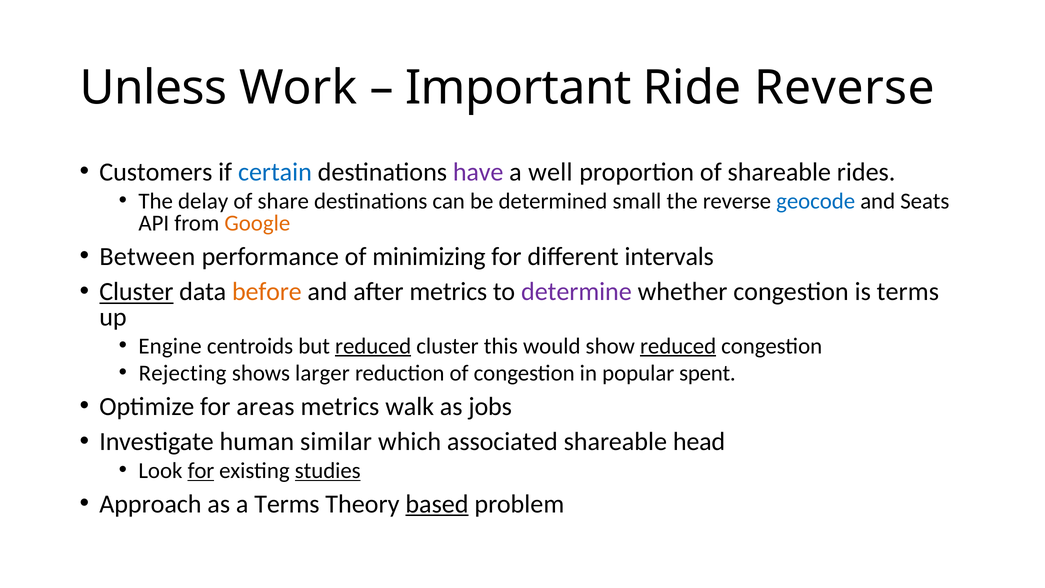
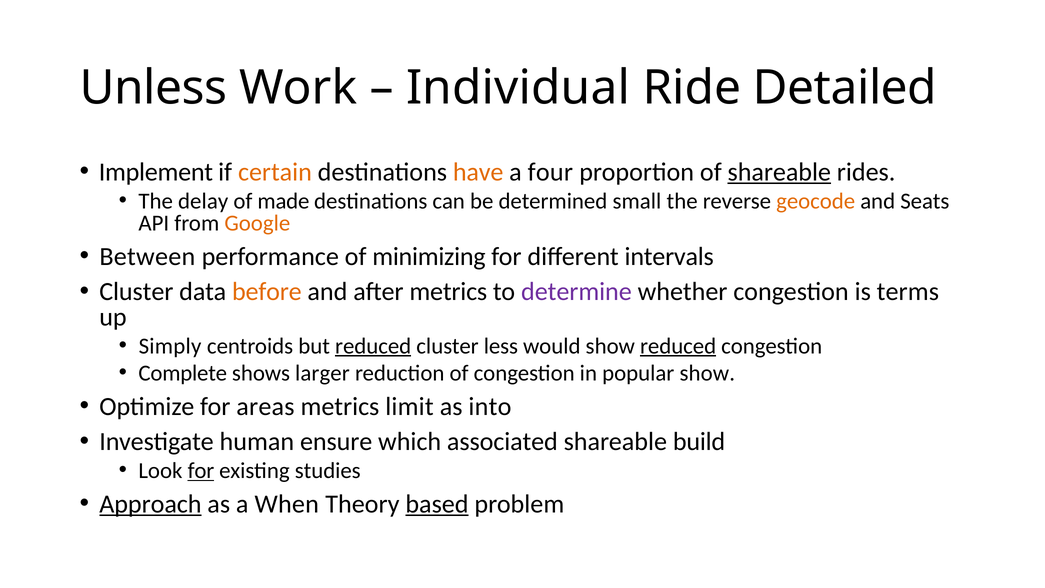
Important: Important -> Individual (518, 88)
Ride Reverse: Reverse -> Detailed (845, 88)
Customers: Customers -> Implement (156, 172)
certain colour: blue -> orange (275, 172)
have colour: purple -> orange (478, 172)
well: well -> four (550, 172)
shareable underline: none -> present (779, 172)
share: share -> made (283, 201)
geocode colour: blue -> orange (816, 201)
Cluster underline: present -> none (136, 292)
Engine: Engine -> Simply (170, 346)
this: this -> less (501, 346)
Rejecting: Rejecting -> Complete (183, 373)
popular spent: spent -> show (707, 373)
walk: walk -> limit (409, 406)
jobs: jobs -> into (490, 406)
similar: similar -> ensure (336, 442)
head: head -> build (699, 442)
studies underline: present -> none (328, 470)
Approach underline: none -> present (150, 504)
a Terms: Terms -> When (287, 504)
